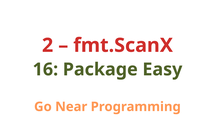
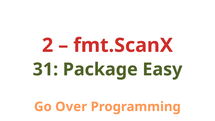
16: 16 -> 31 (45, 69)
Near: Near -> Over (71, 107)
